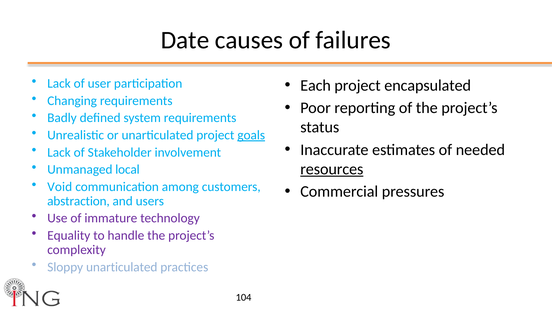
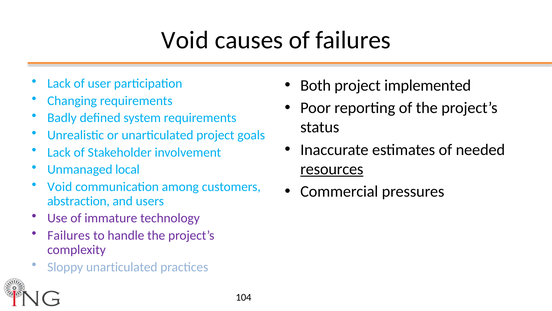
Date: Date -> Void (185, 40)
Each: Each -> Both (316, 85)
encapsulated: encapsulated -> implemented (428, 85)
goals underline: present -> none (251, 135)
Equality: Equality -> Failures (69, 235)
